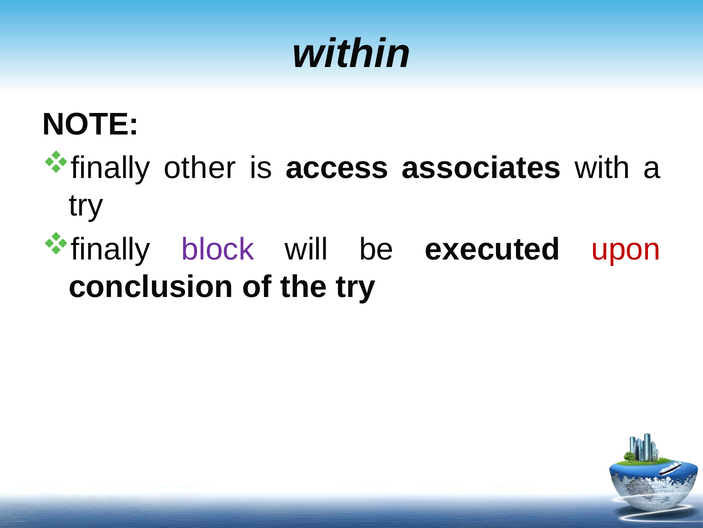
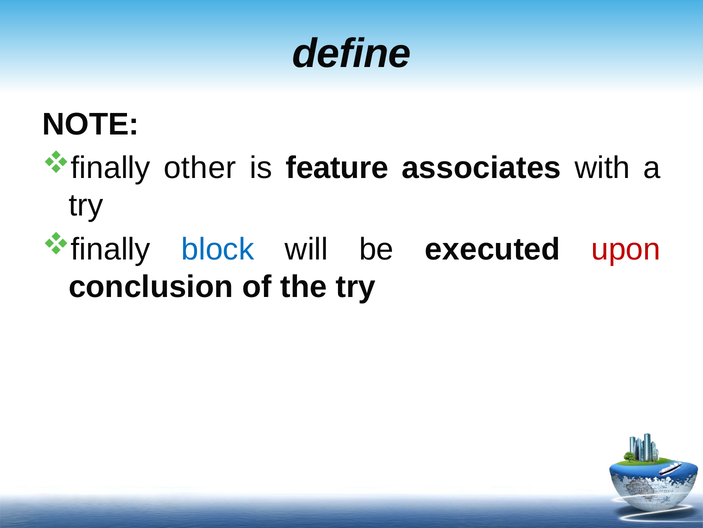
within: within -> define (352, 54)
access: access -> feature (337, 168)
block colour: purple -> blue (218, 249)
